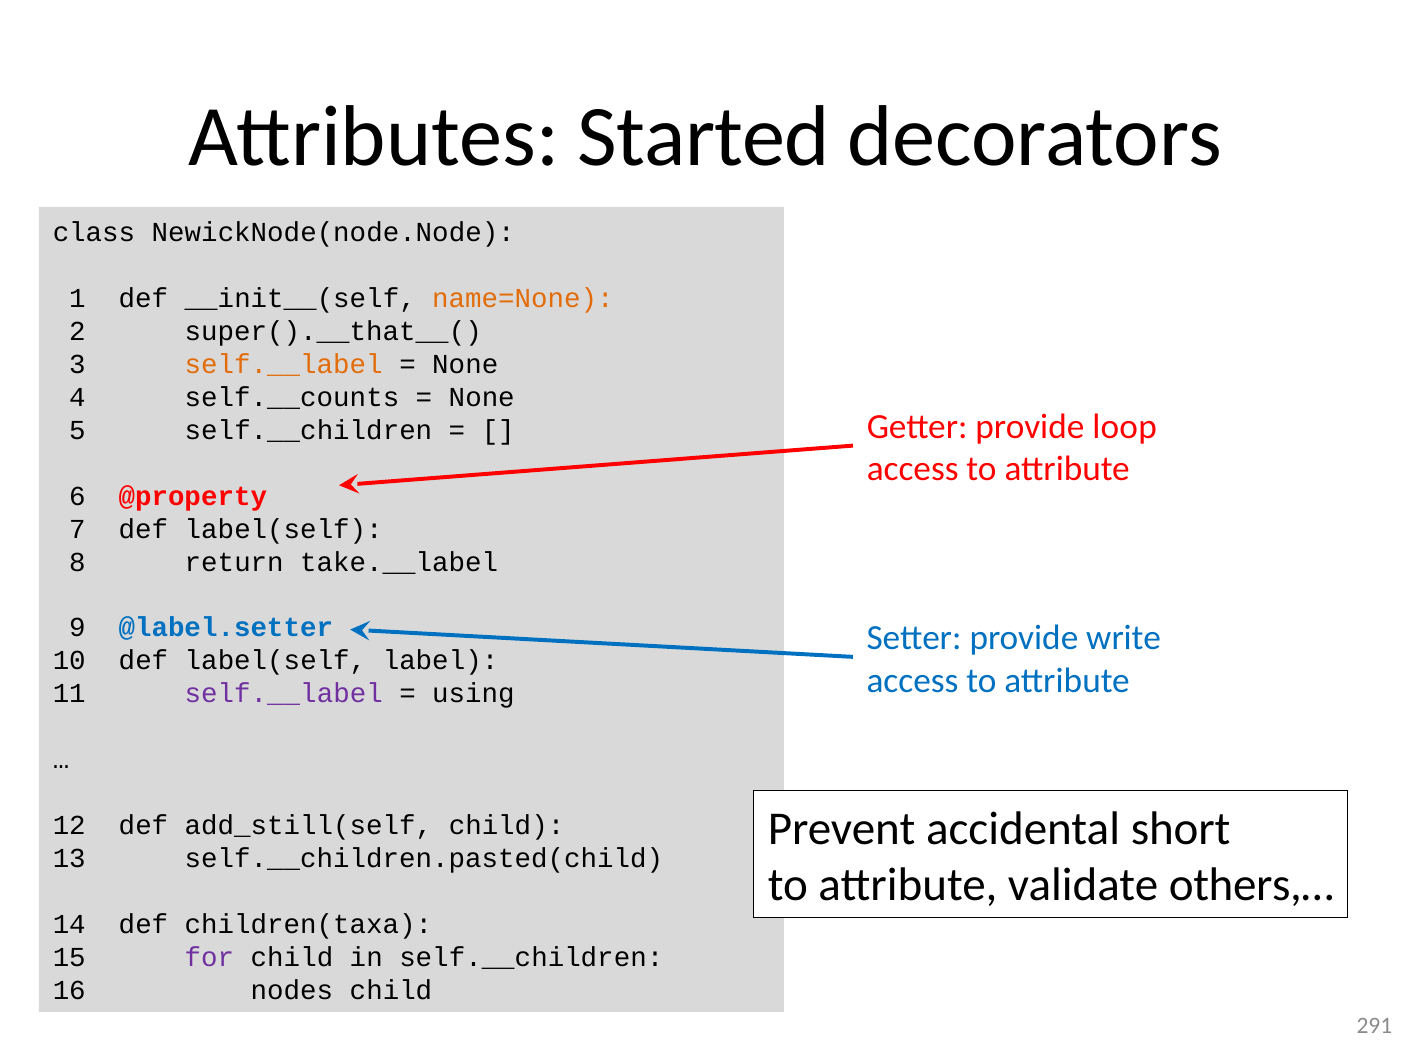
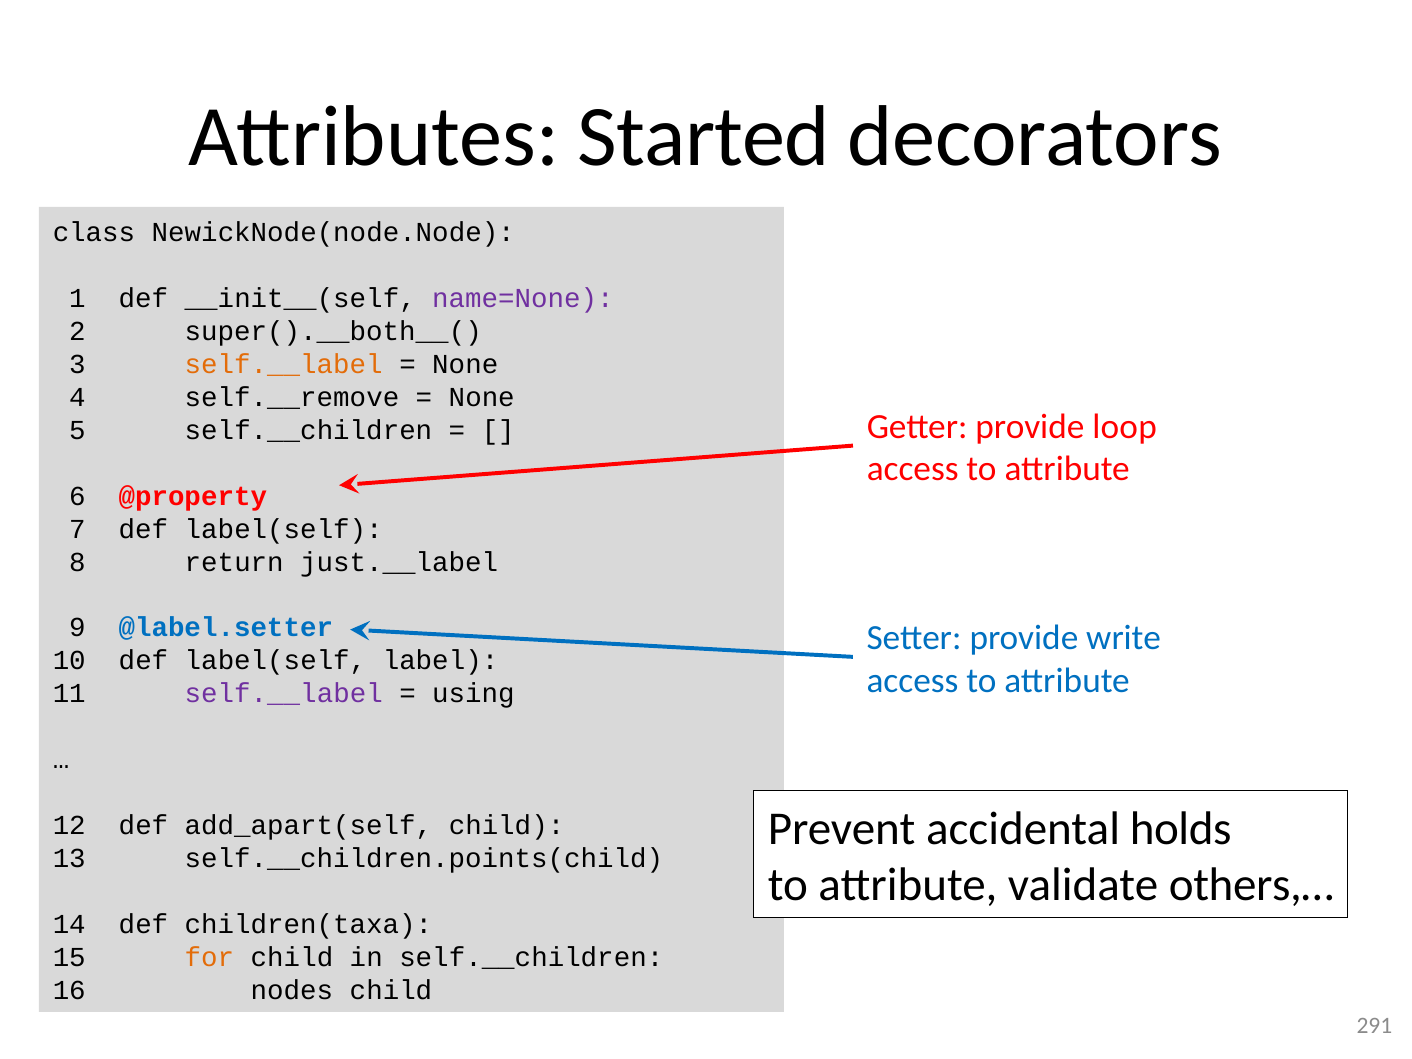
name=None colour: orange -> purple (523, 298)
super().__that__(: super().__that__( -> super().__both__( (333, 331)
self.__counts: self.__counts -> self.__remove (292, 397)
take.__label: take.__label -> just.__label (399, 562)
short: short -> holds (1181, 829)
add_still(self: add_still(self -> add_apart(self (308, 826)
self.__children.pasted(child: self.__children.pasted(child -> self.__children.points(child (424, 859)
for colour: purple -> orange (209, 958)
